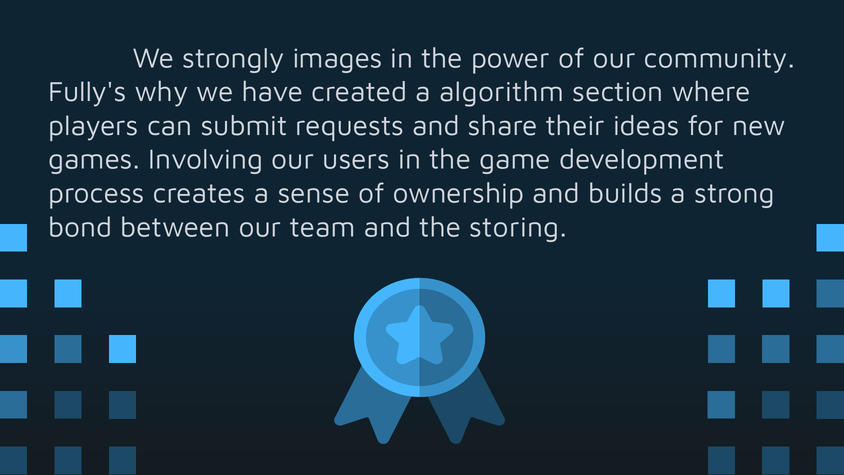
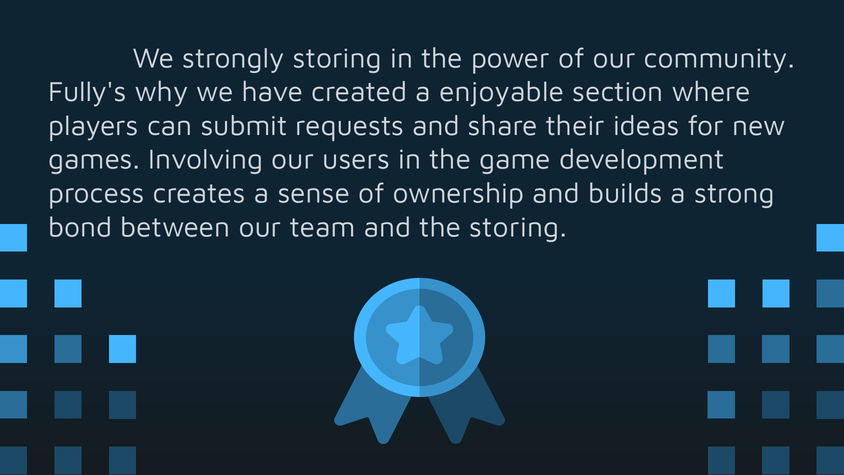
strongly images: images -> storing (337, 58)
algorithm: algorithm -> enjoyable (502, 92)
